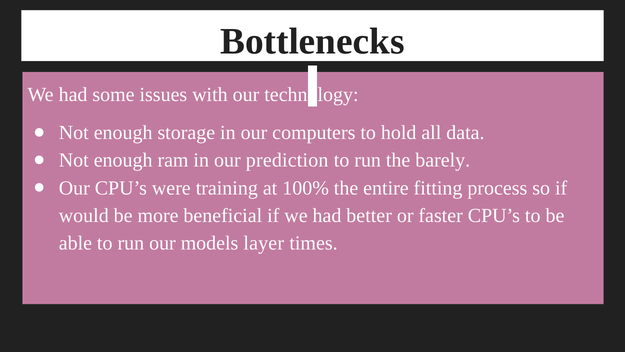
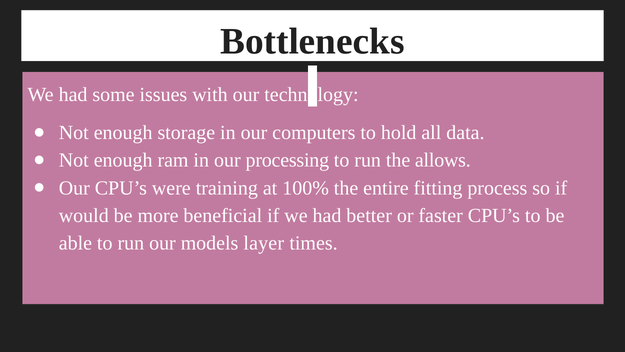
prediction: prediction -> processing (287, 160)
barely: barely -> allows (443, 160)
